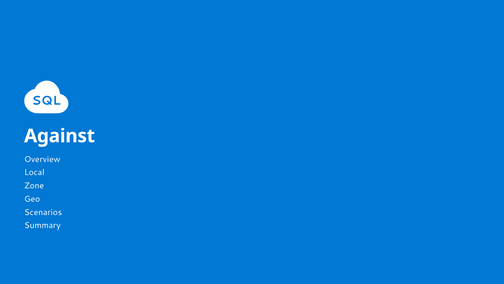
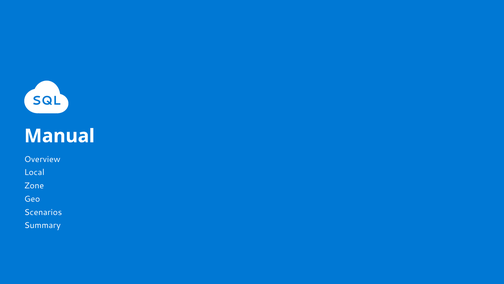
Against: Against -> Manual (59, 136)
